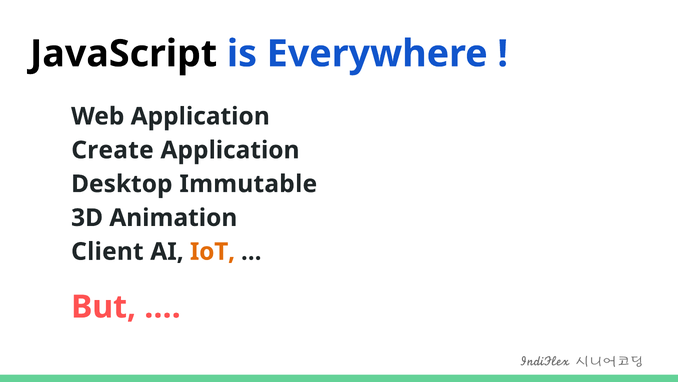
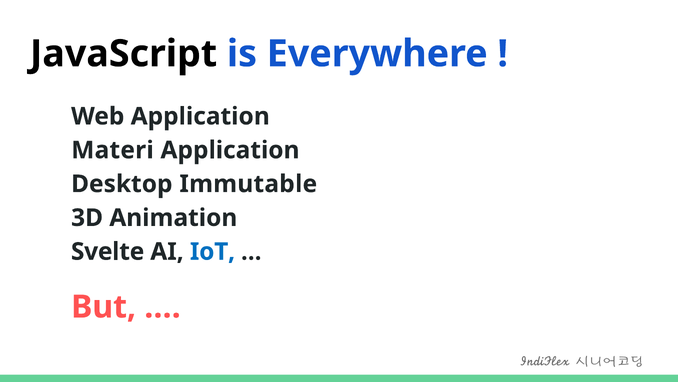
Create: Create -> Materi (112, 150)
Client: Client -> Svelte (108, 251)
IoT colour: orange -> blue (212, 251)
